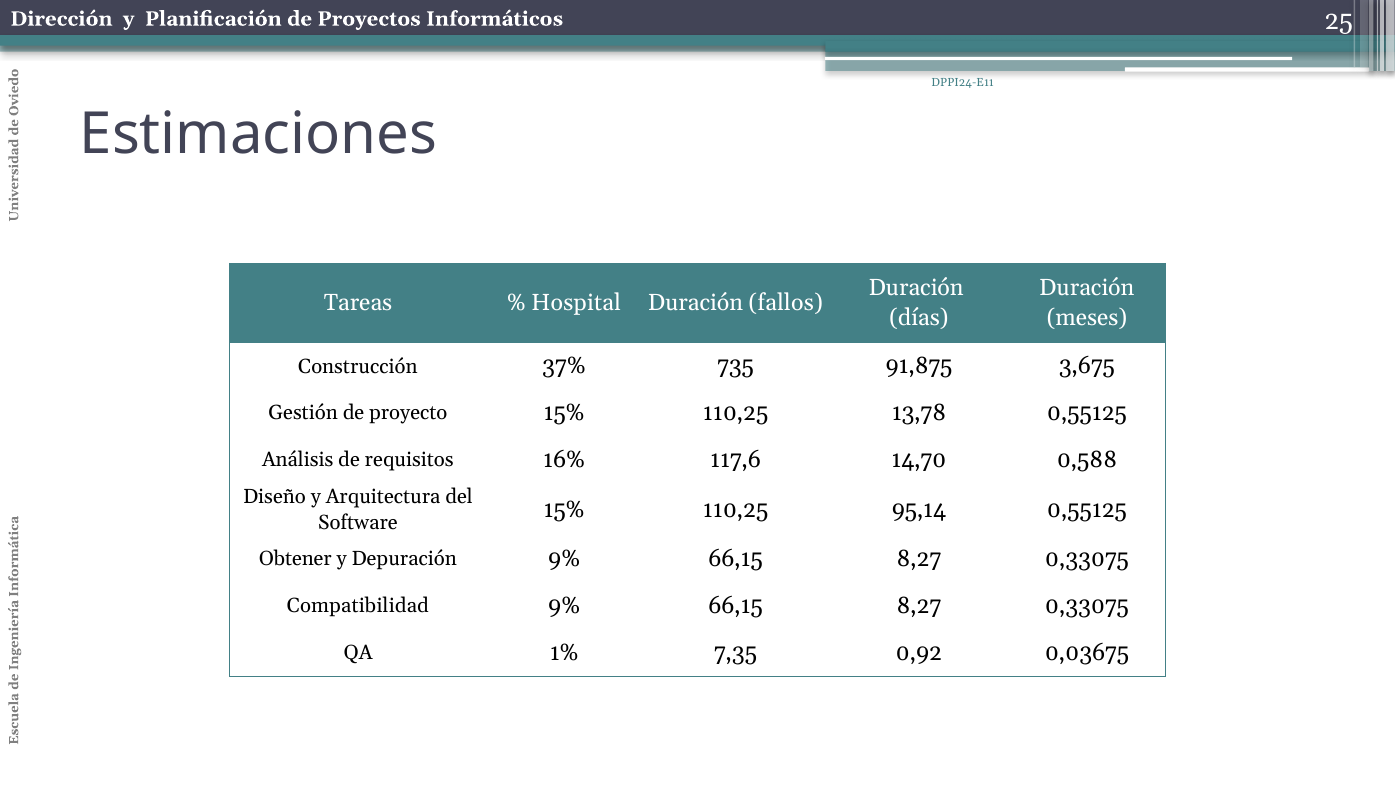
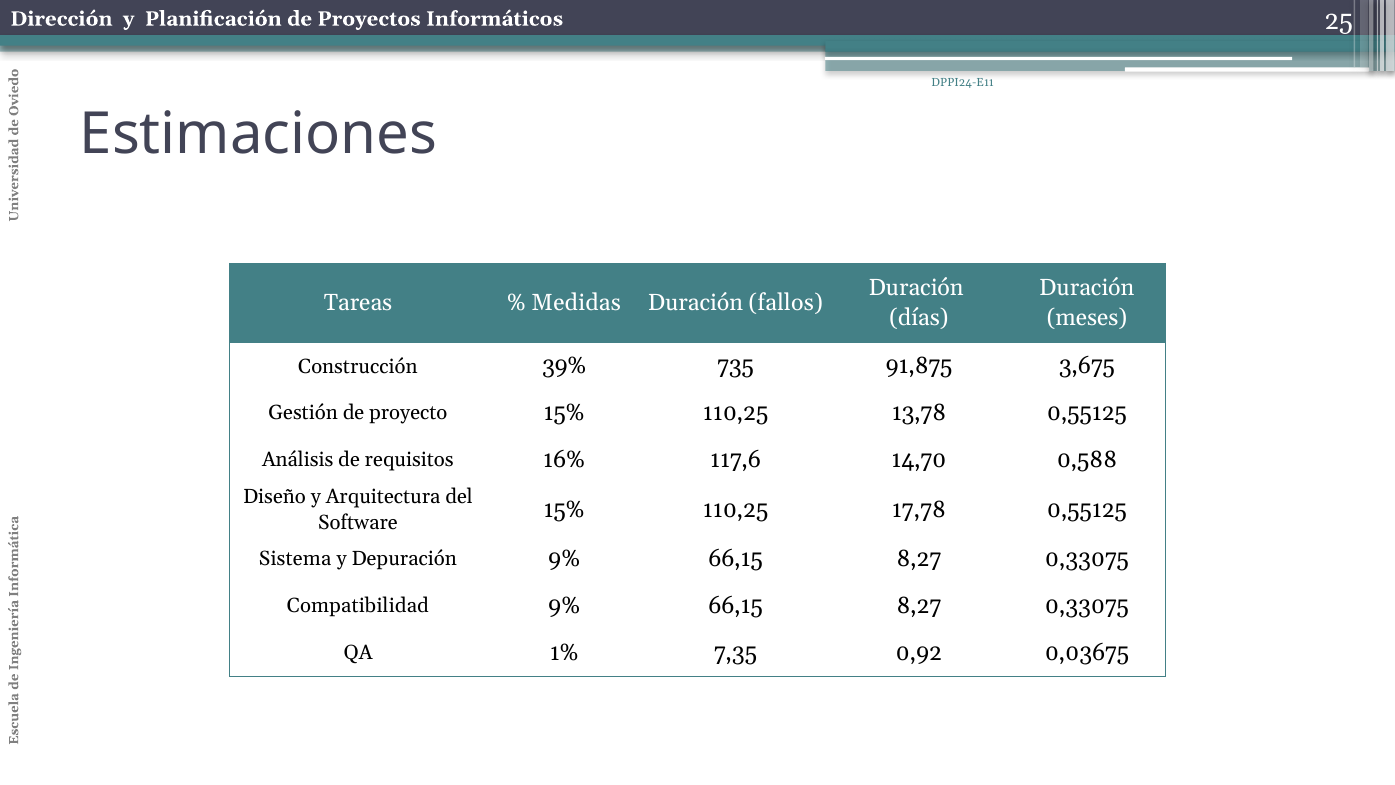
Hospital: Hospital -> Medidas (576, 303)
37%: 37% -> 39% (564, 366)
95,14: 95,14 -> 17,78 (919, 509)
Obtener: Obtener -> Sistema (295, 559)
